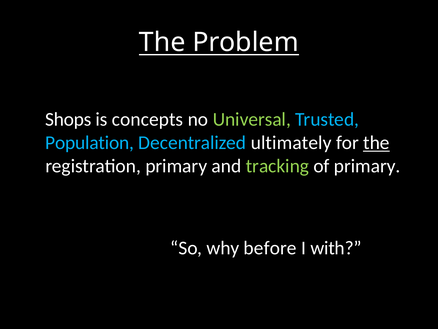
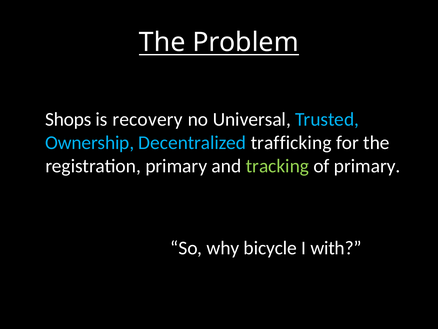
concepts: concepts -> recovery (148, 119)
Universal colour: light green -> white (252, 119)
Population: Population -> Ownership (90, 143)
ultimately: ultimately -> trafficking (291, 143)
the underline: present -> none (376, 143)
before: before -> bicycle (270, 248)
